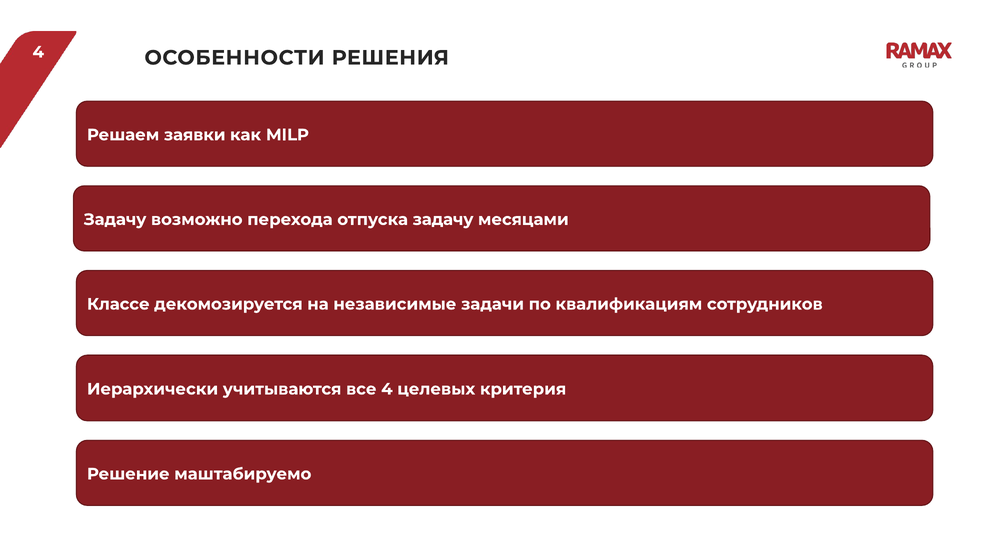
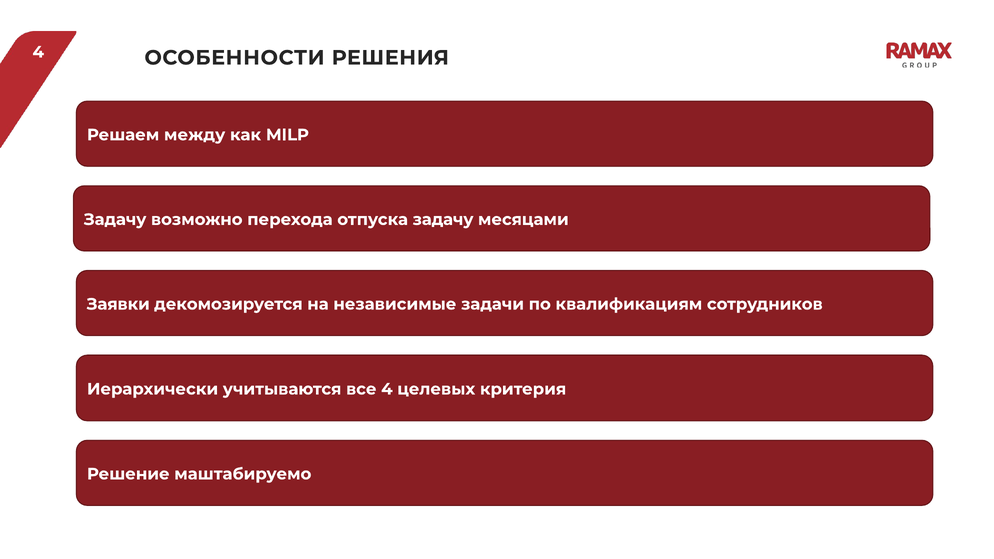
заявки: заявки -> между (195, 135)
Классе: Классе -> Заявки (118, 304)
